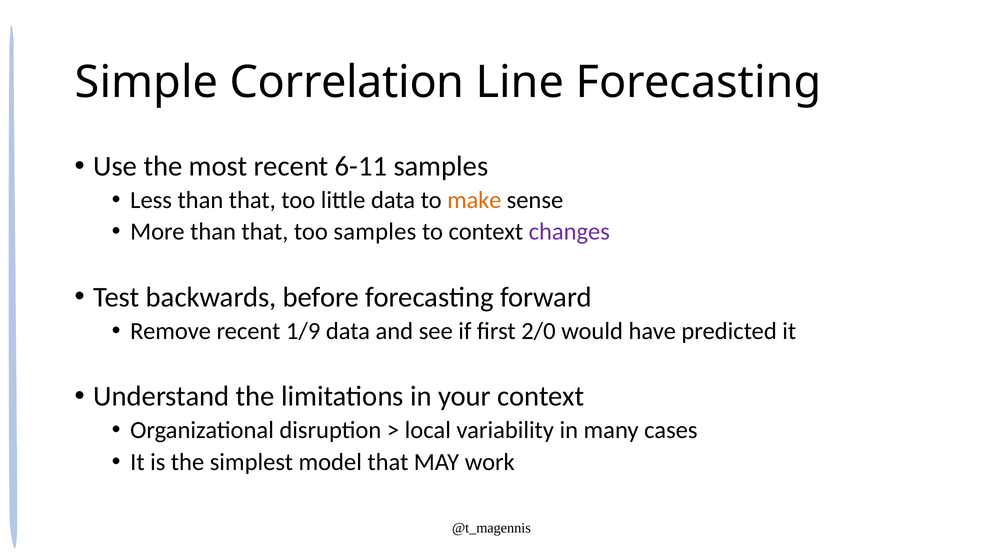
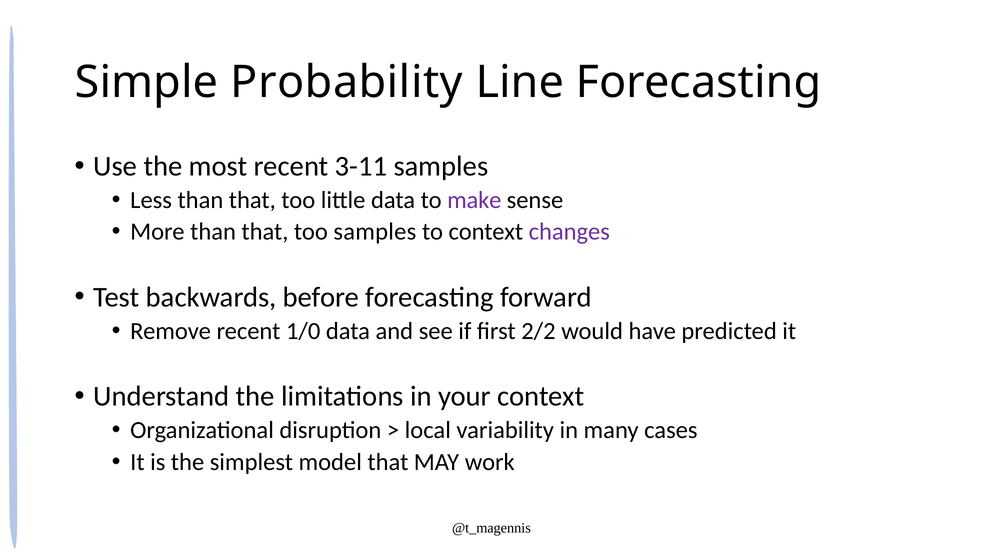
Correlation: Correlation -> Probability (347, 83)
6-11: 6-11 -> 3-11 (361, 166)
make colour: orange -> purple (474, 200)
1/9: 1/9 -> 1/0 (303, 331)
2/0: 2/0 -> 2/2 (538, 331)
